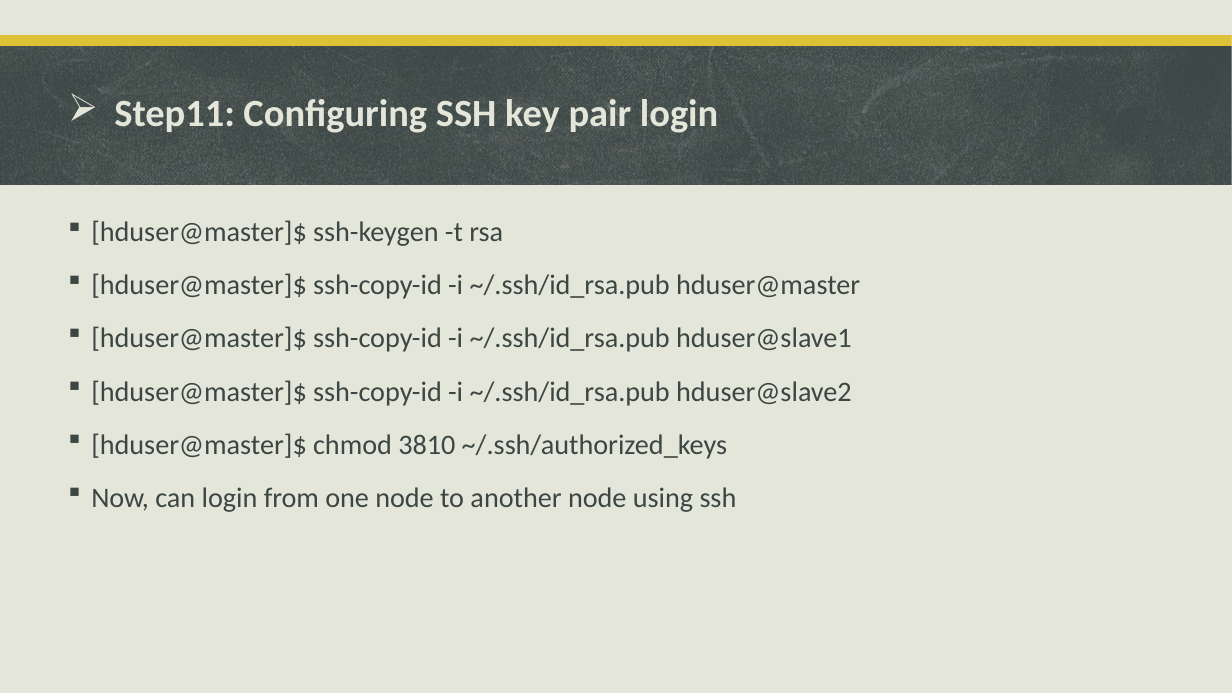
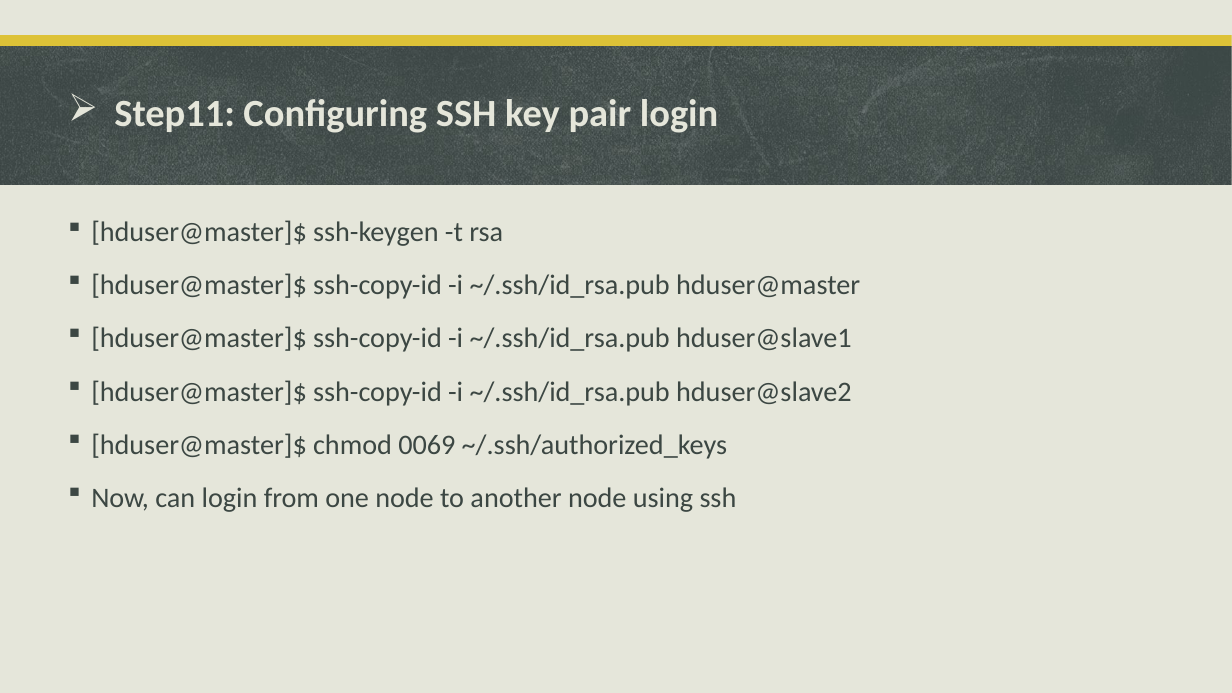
3810: 3810 -> 0069 (427, 445)
